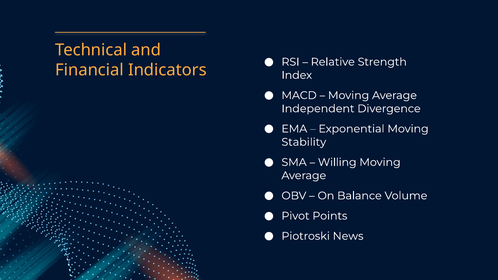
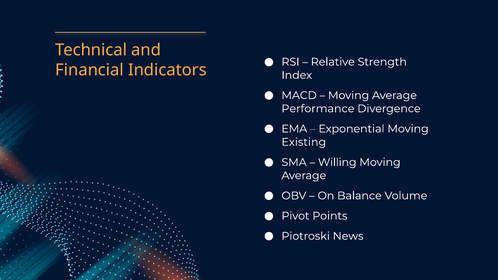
Independent: Independent -> Performance (318, 109)
Stability: Stability -> Existing (304, 142)
